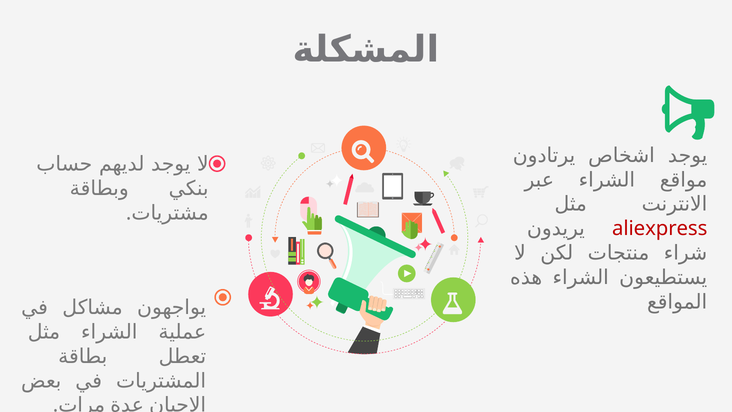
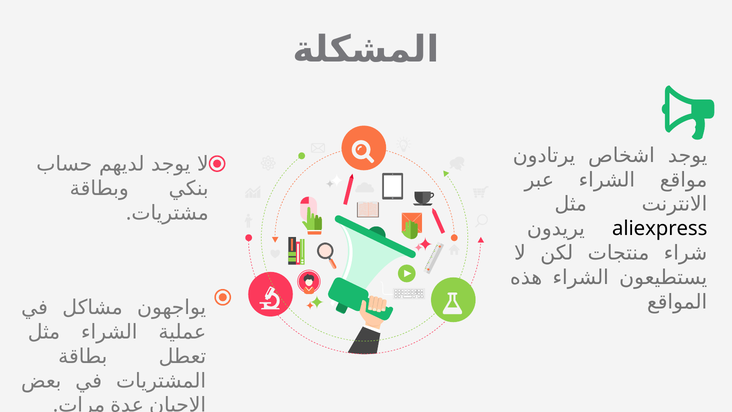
aliexpress colour: red -> black (660, 229)
